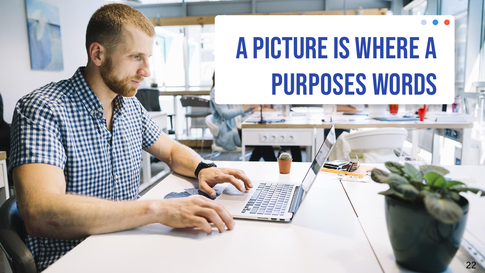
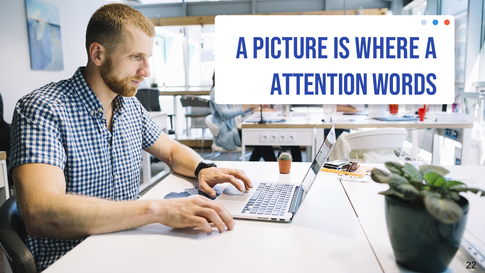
PURPOSES: PURPOSES -> ATTENTION (319, 85)
